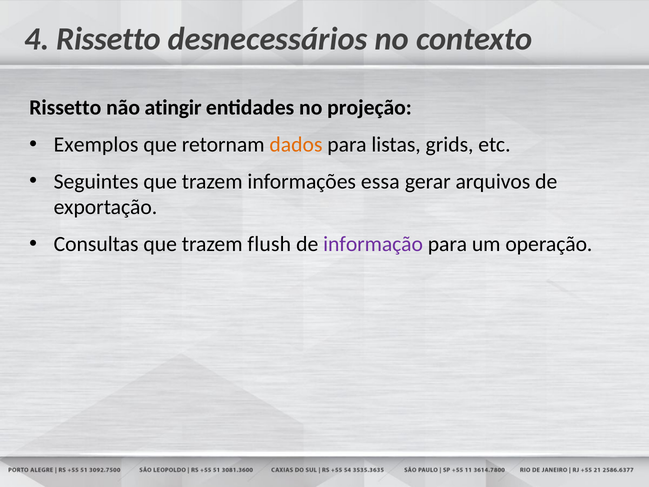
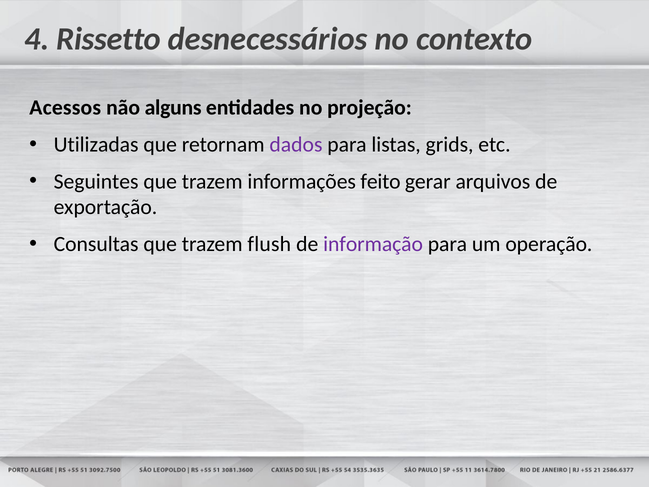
Rissetto: Rissetto -> Acessos (65, 108)
atingir: atingir -> alguns (173, 108)
Exemplos: Exemplos -> Utilizadas (96, 145)
dados colour: orange -> purple (296, 145)
essa: essa -> feito (381, 181)
